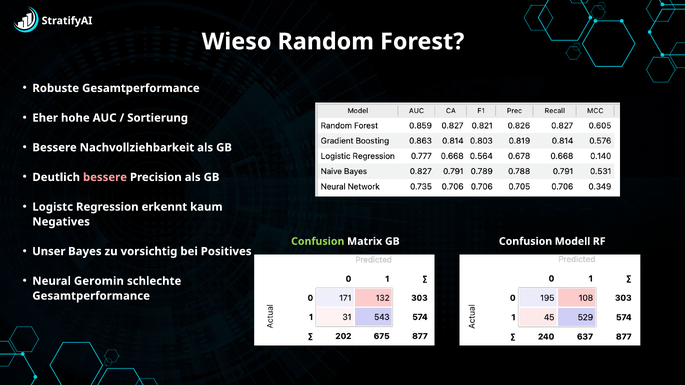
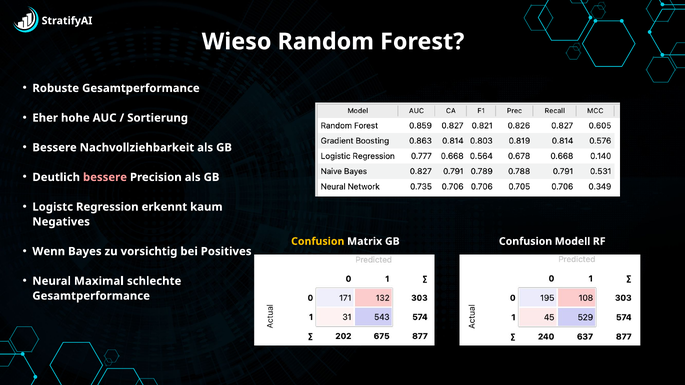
Confusion colour: light green -> yellow (318, 242)
Unser: Unser -> Wenn (49, 252)
Geromin: Geromin -> Maximal (99, 281)
